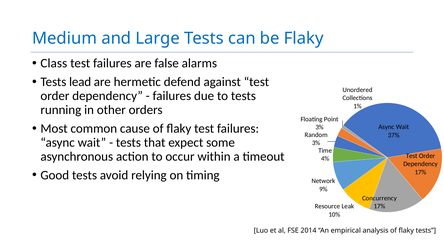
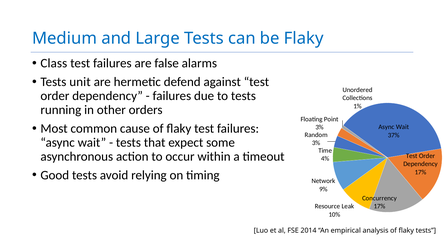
lead: lead -> unit (80, 82)
